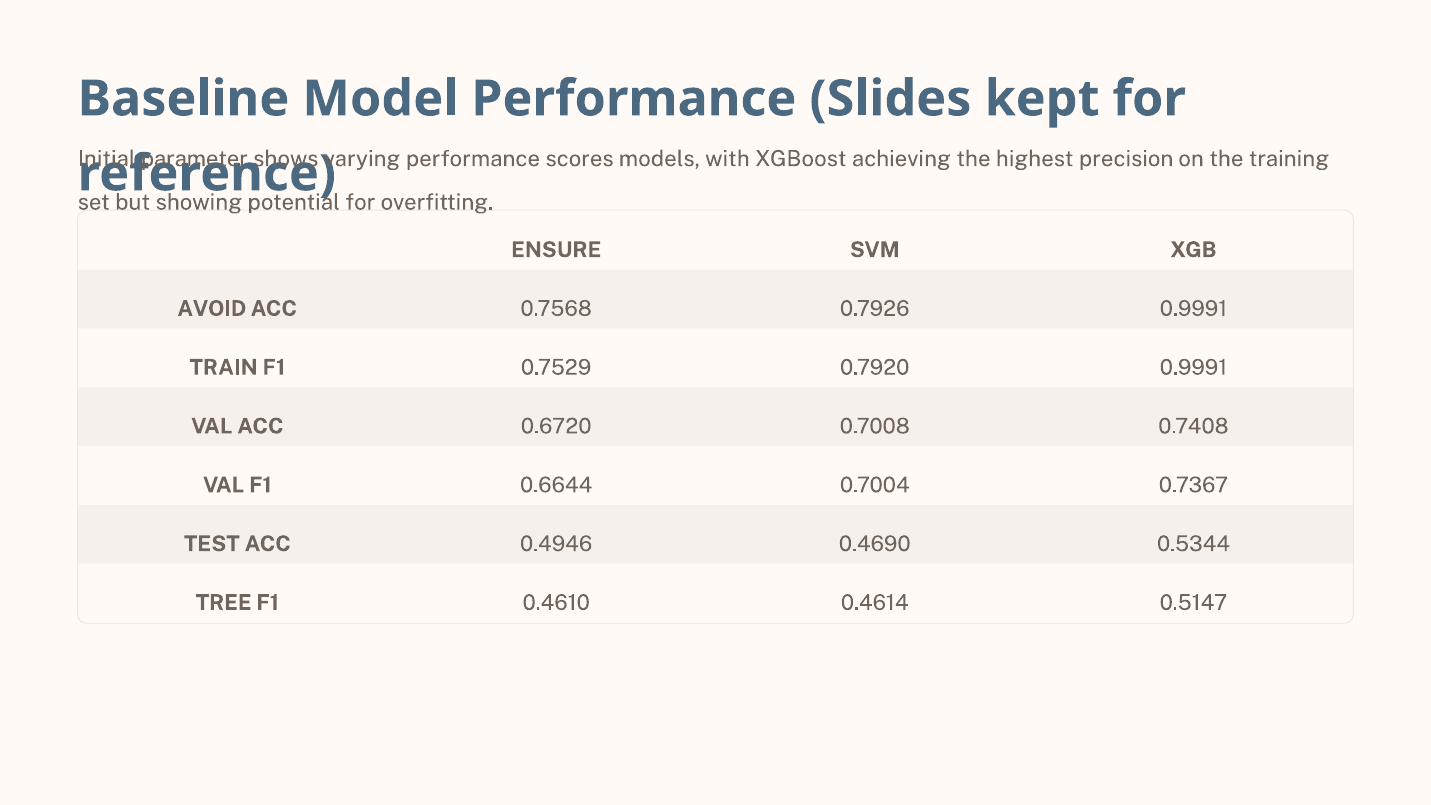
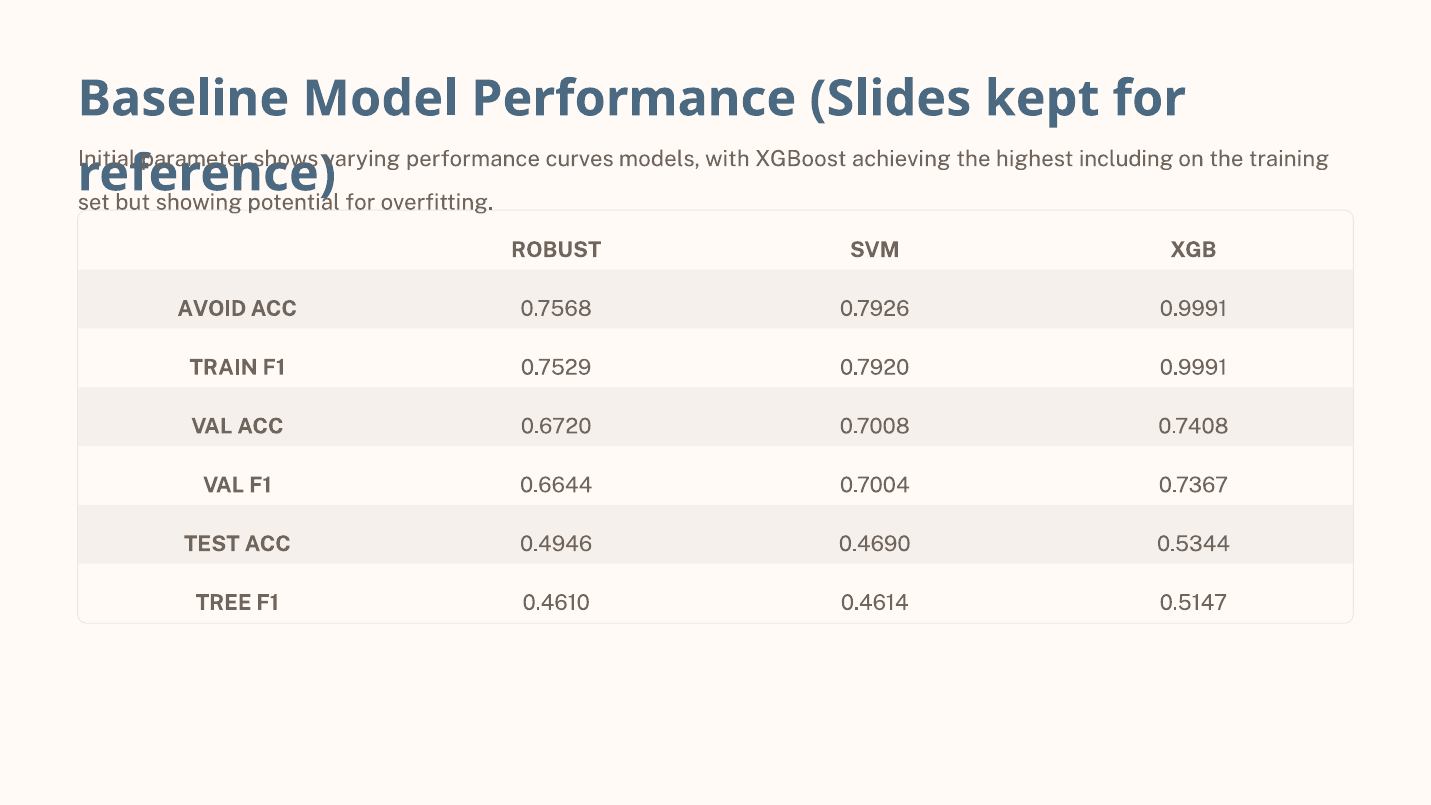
scores: scores -> curves (580, 159)
precision: precision -> including (1126, 159)
ENSURE: ENSURE -> ROBUST (556, 250)
